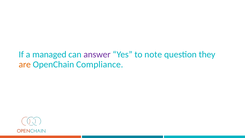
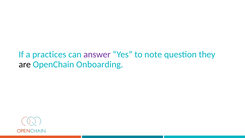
managed: managed -> practices (49, 54)
are colour: orange -> black (25, 64)
Compliance: Compliance -> Onboarding (100, 64)
